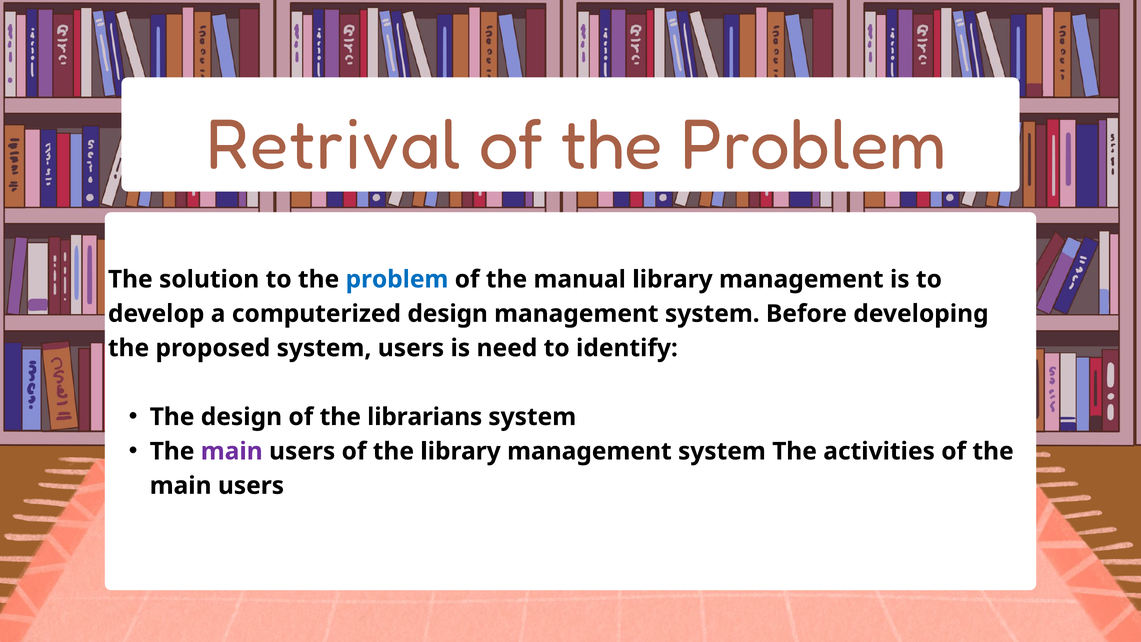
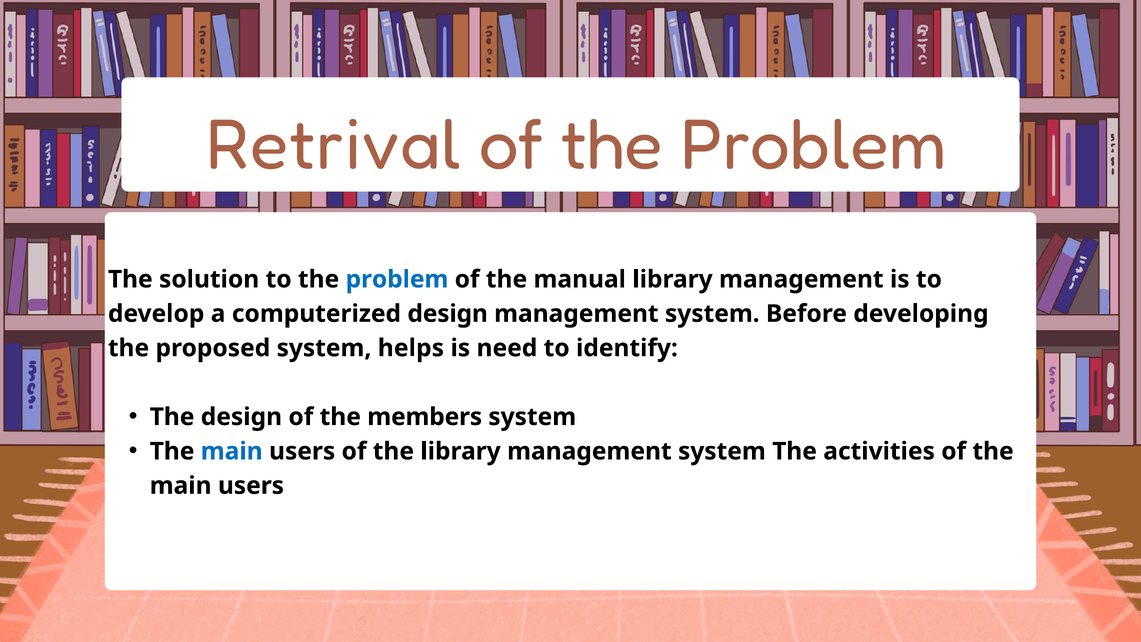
system users: users -> helps (411, 348)
librarians: librarians -> members (425, 417)
main colour: purple -> blue (232, 451)
